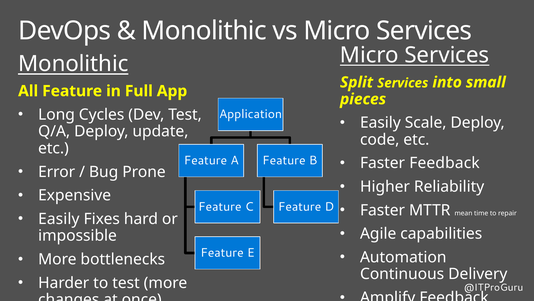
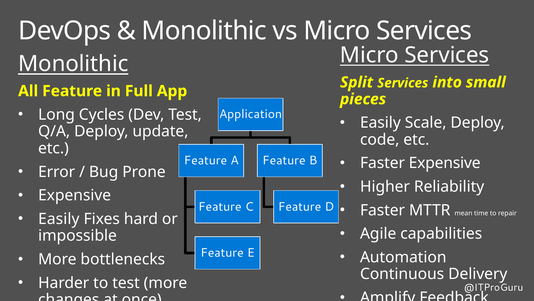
Faster Feedback: Feedback -> Expensive (445, 163)
